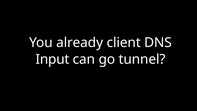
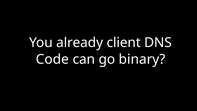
Input: Input -> Code (52, 59)
tunnel: tunnel -> binary (142, 59)
